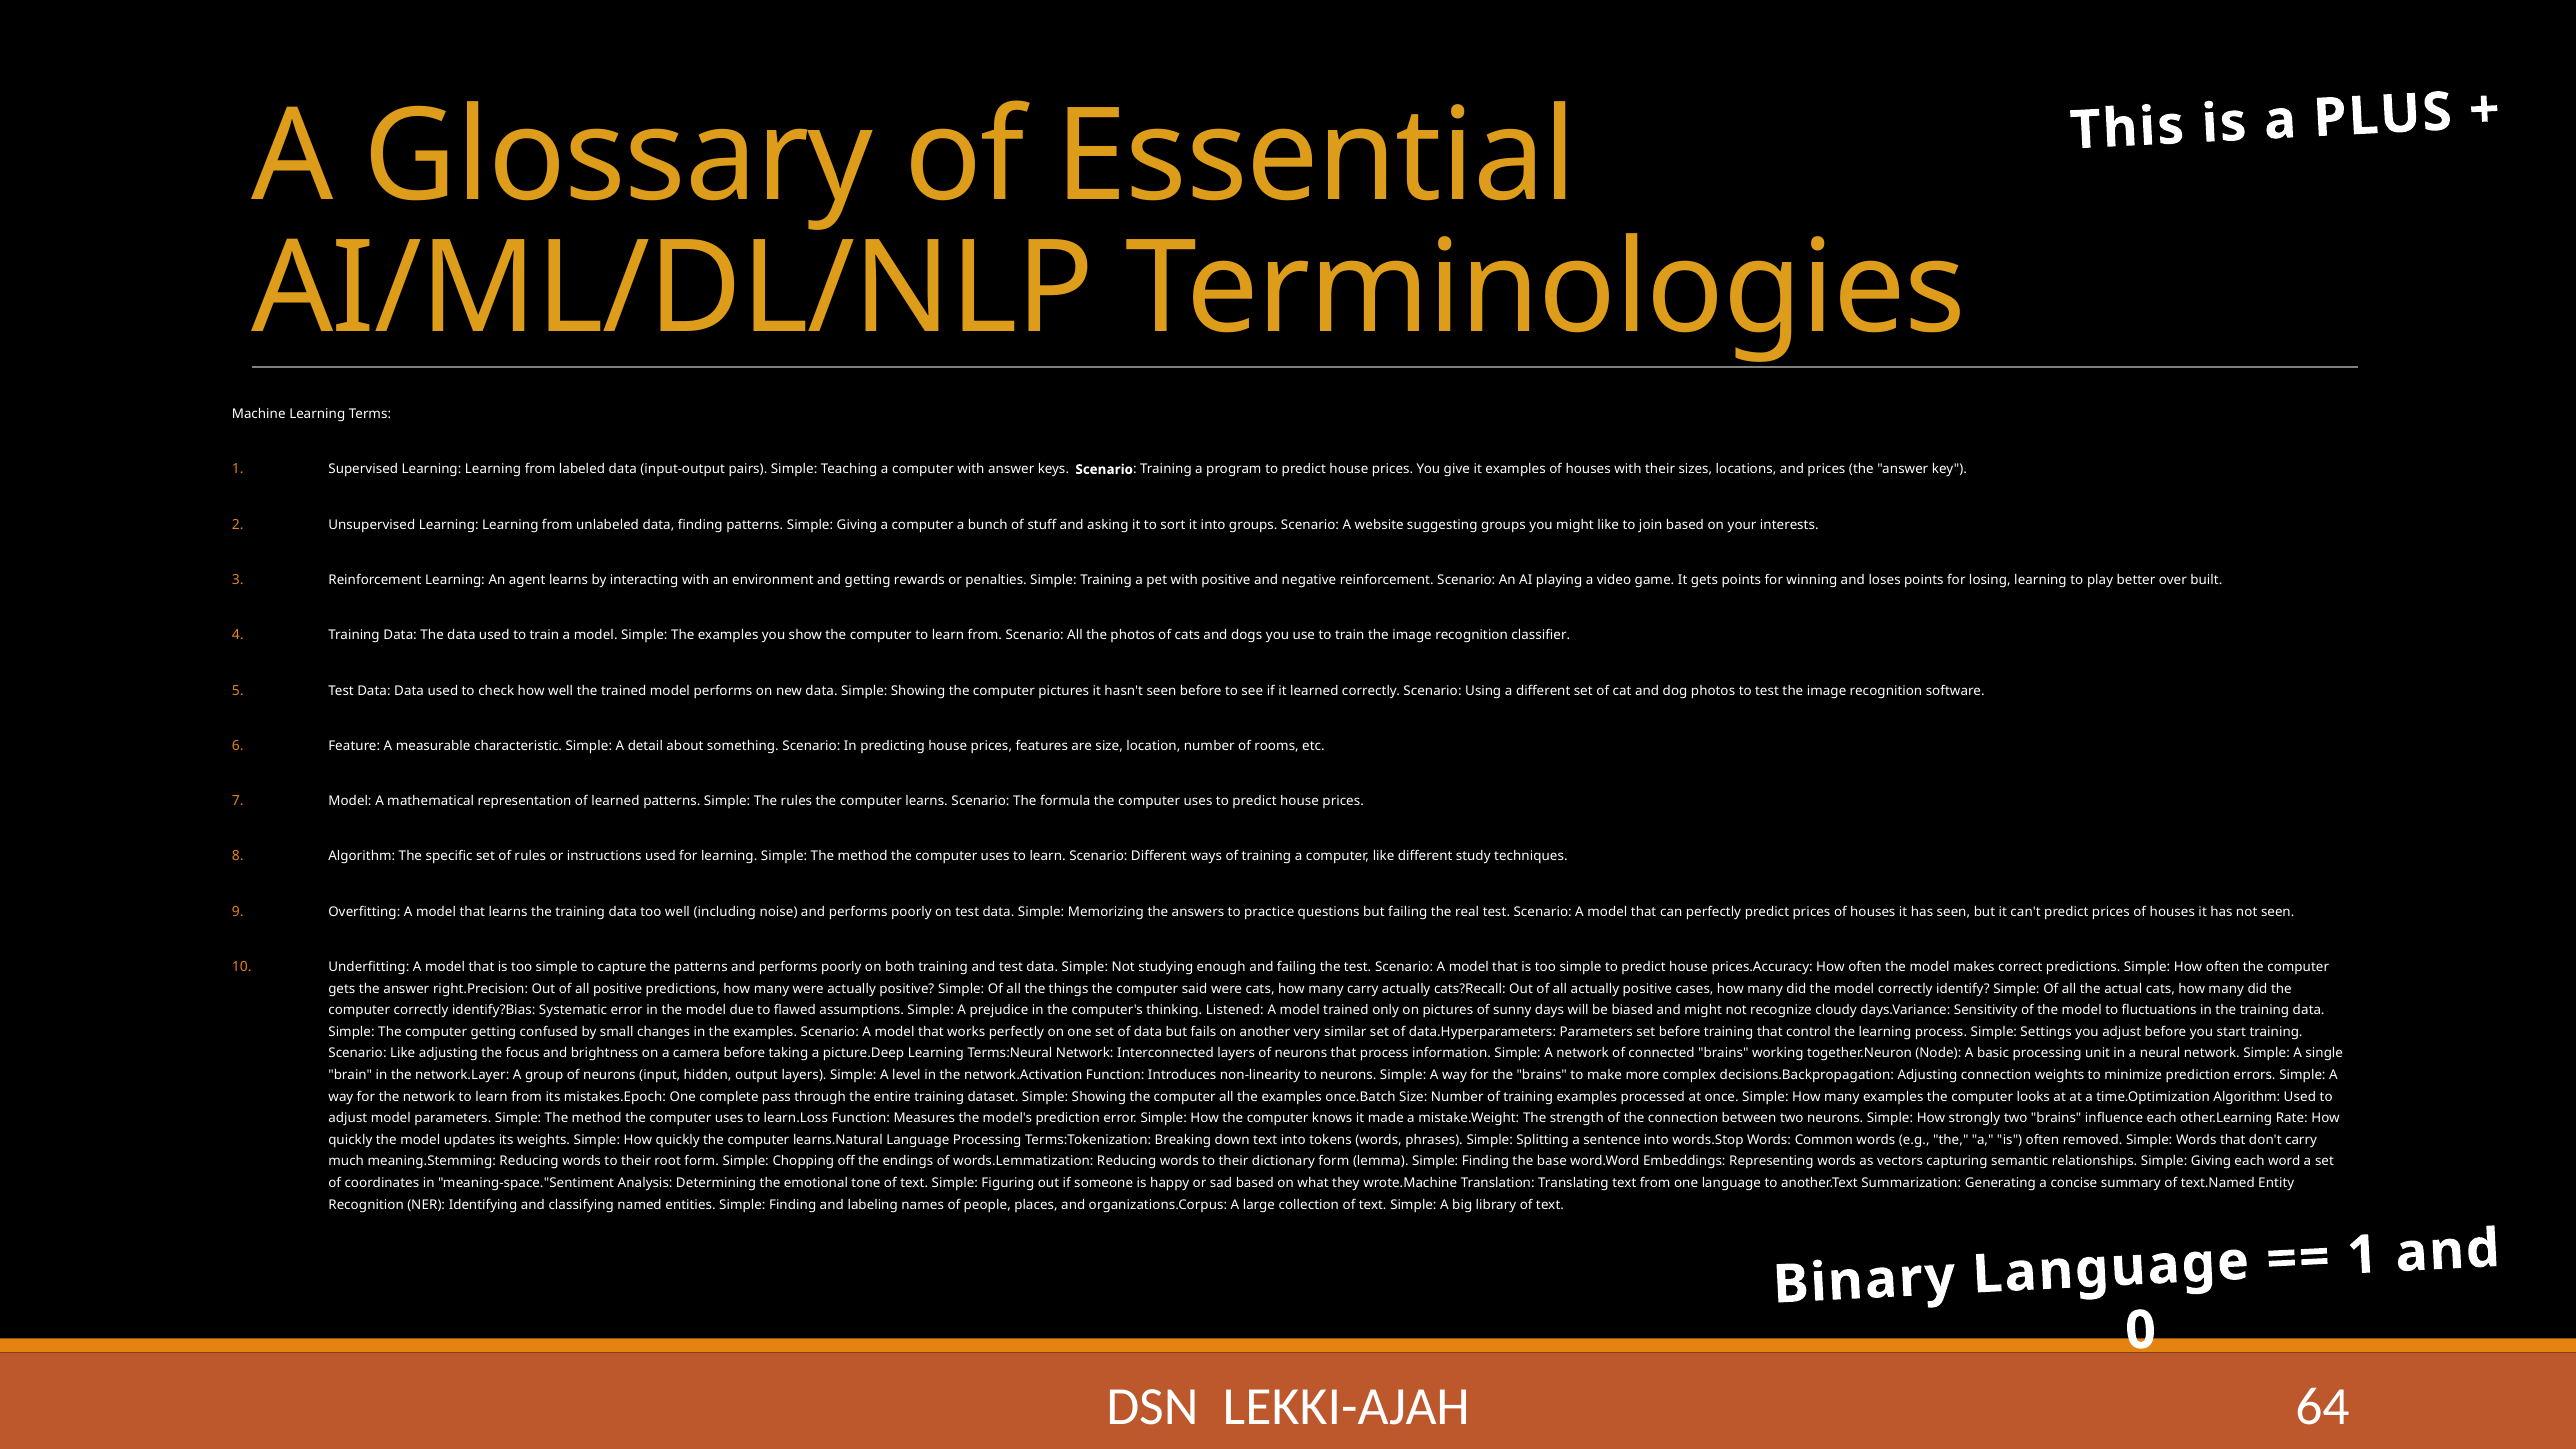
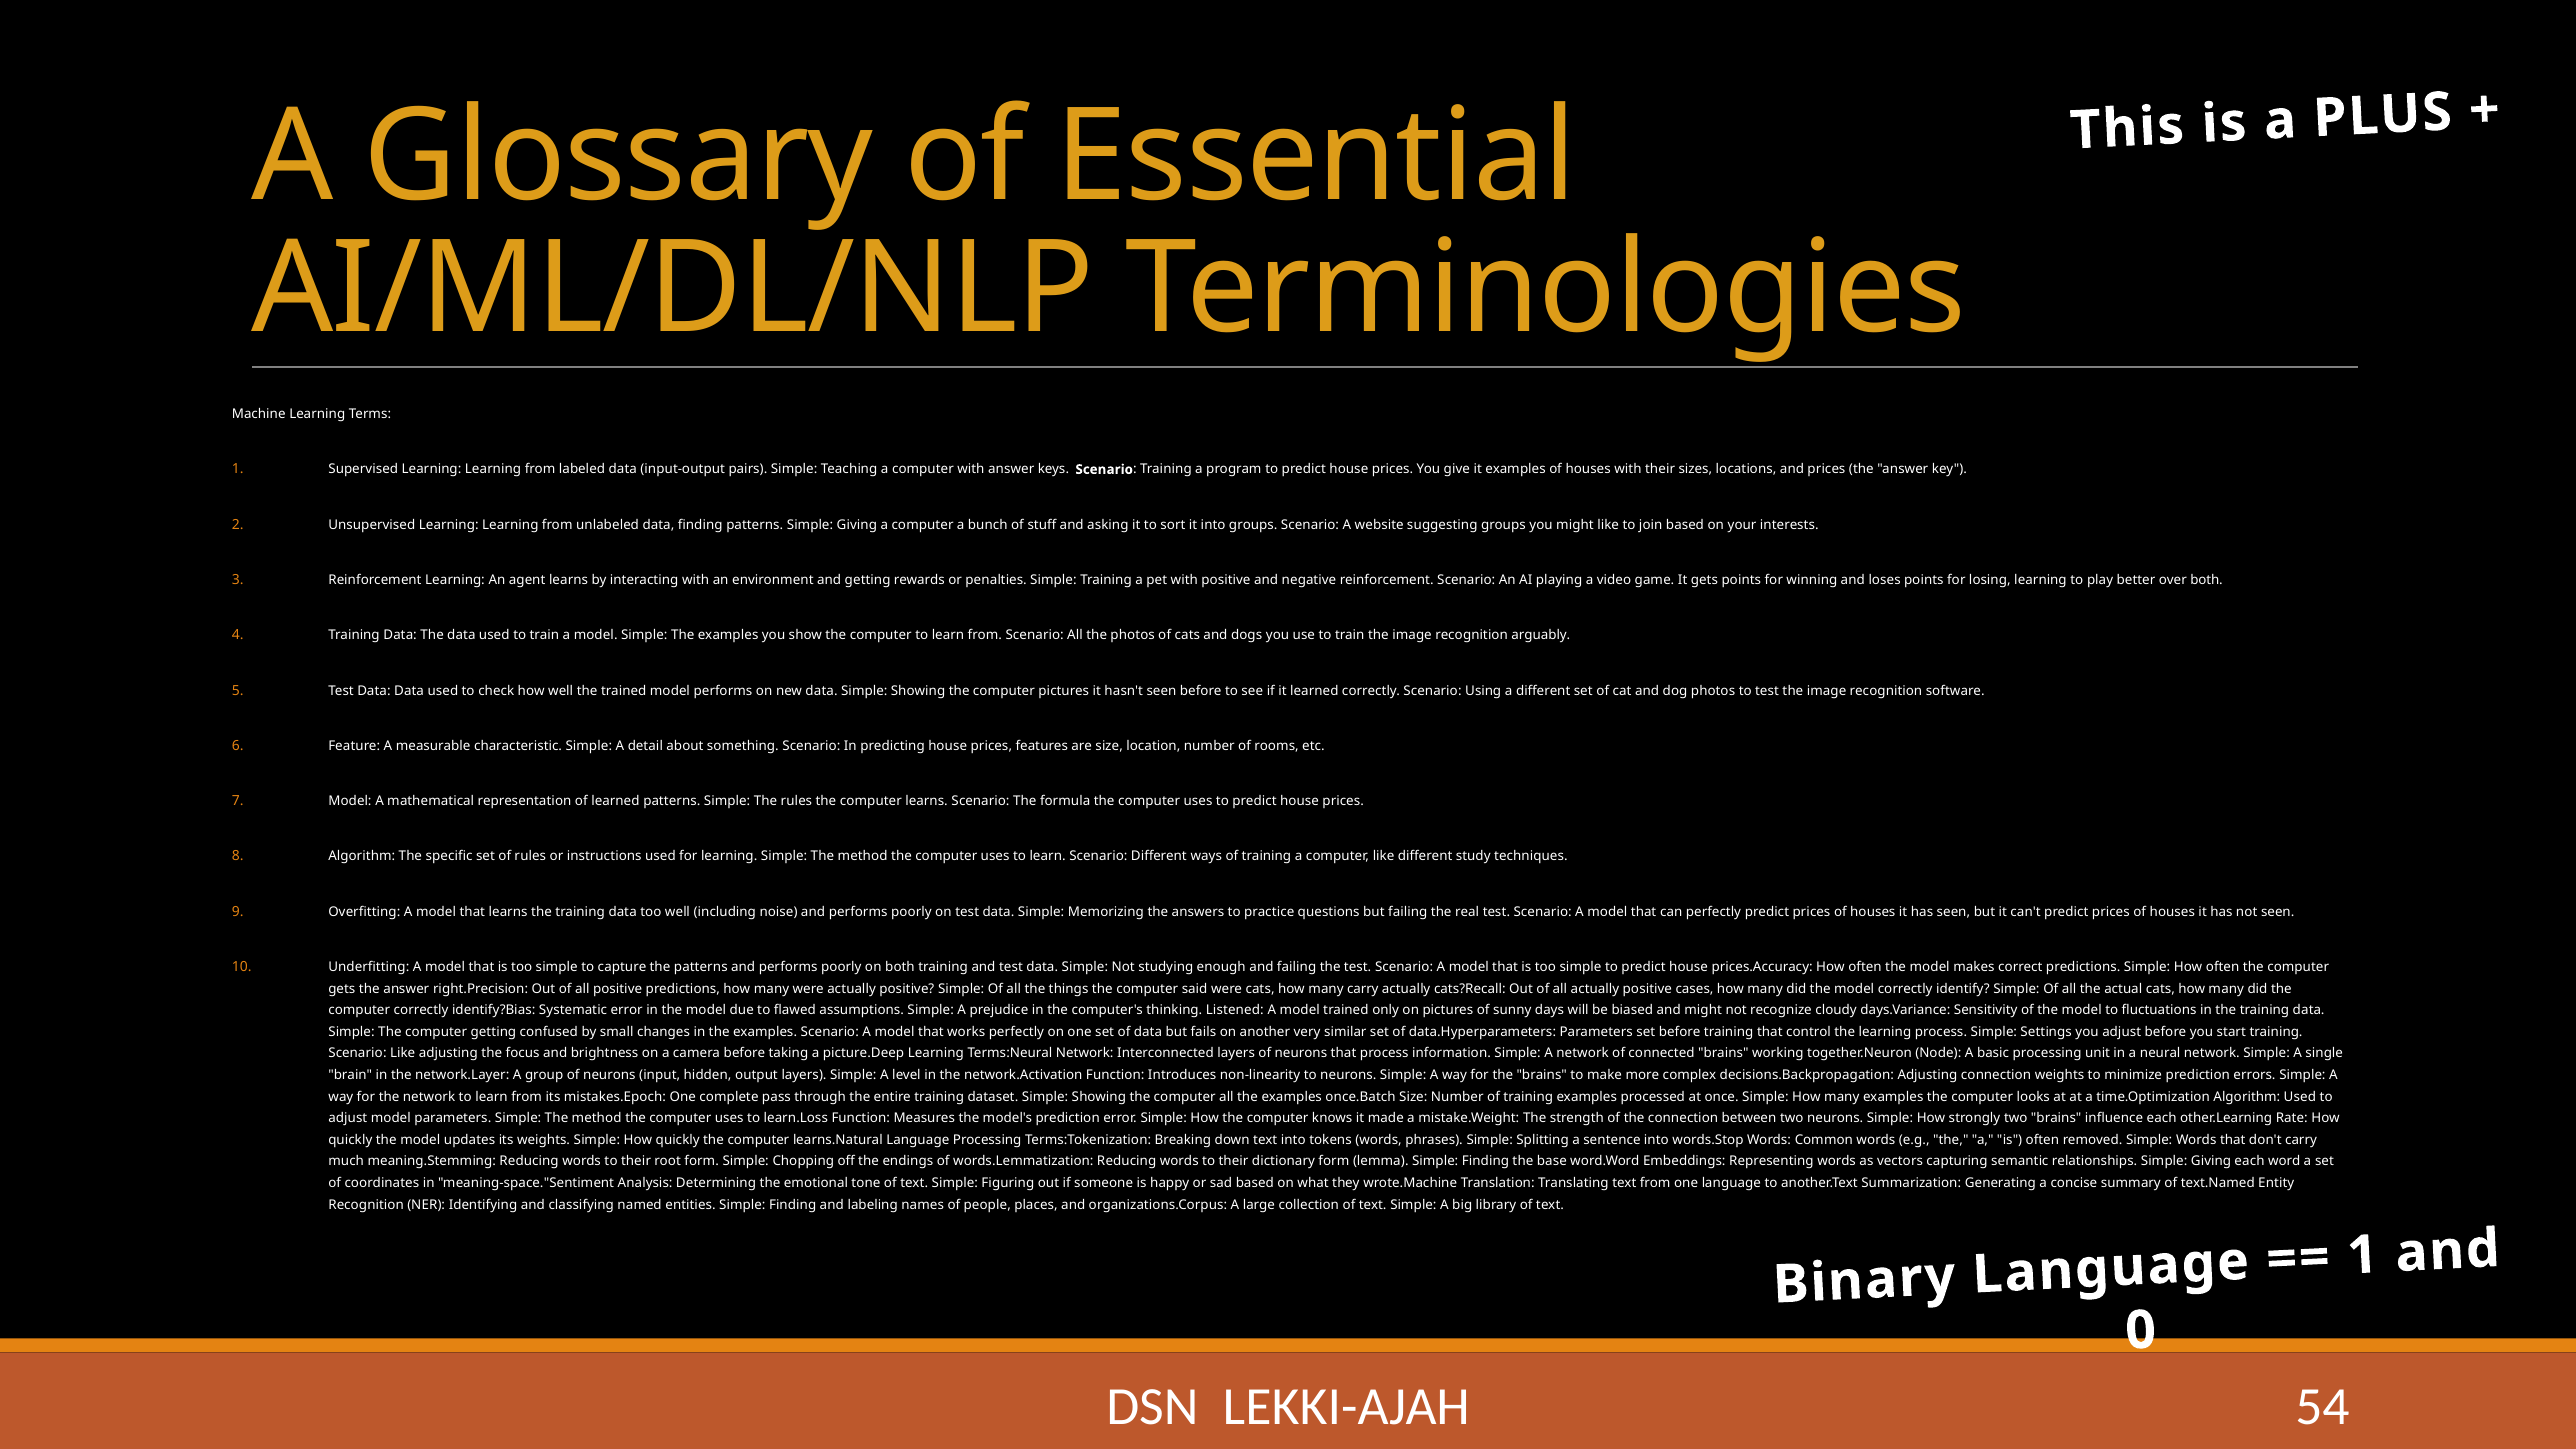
over built: built -> both (2207, 580)
classifier: classifier -> arguably (1541, 635)
64: 64 -> 54 (2322, 1406)
